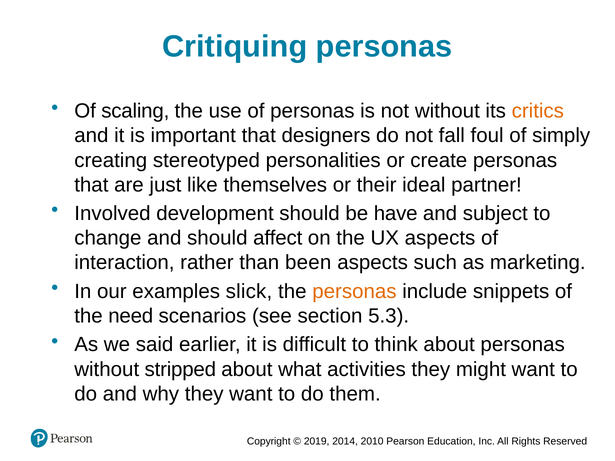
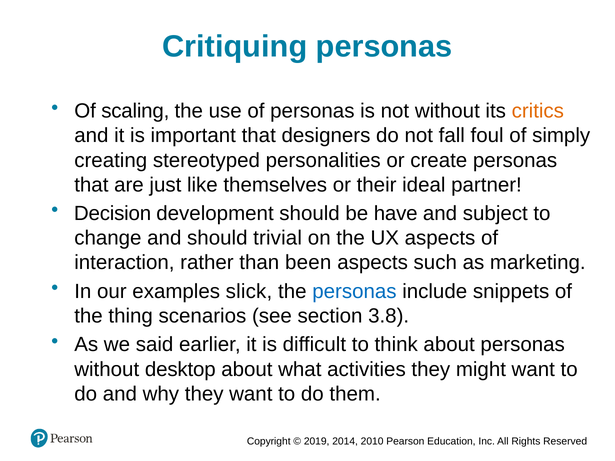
Involved: Involved -> Decision (113, 214)
affect: affect -> trivial (278, 238)
personas colour: orange -> blue (354, 292)
need: need -> thing (131, 316)
5.3: 5.3 -> 3.8 (389, 316)
stripped: stripped -> desktop (180, 369)
